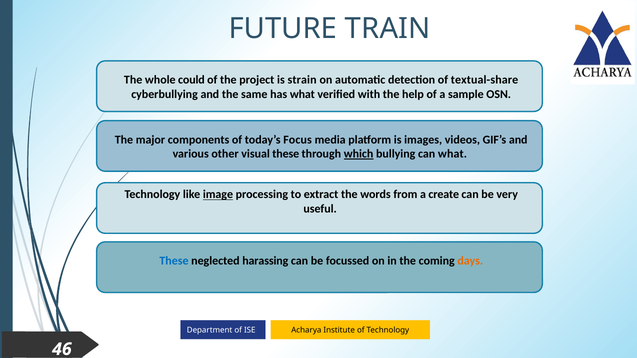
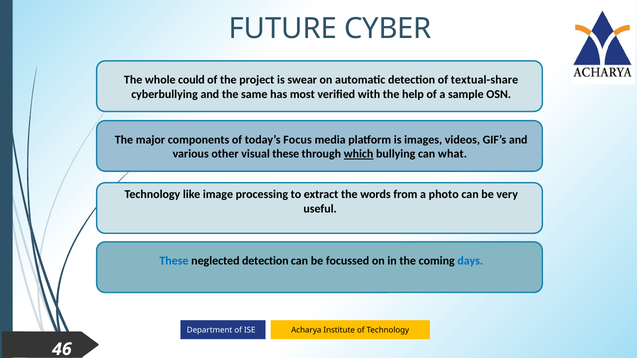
TRAIN: TRAIN -> CYBER (388, 28)
strain: strain -> swear (302, 80)
has what: what -> most (302, 94)
image underline: present -> none (218, 195)
create: create -> photo (444, 195)
neglected harassing: harassing -> detection (265, 261)
days colour: orange -> blue (470, 261)
